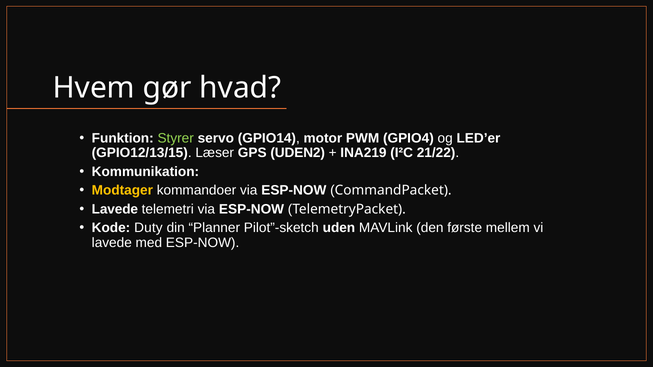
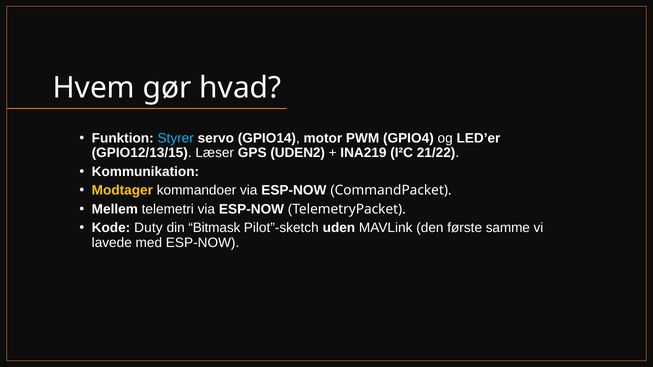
Styrer colour: light green -> light blue (176, 138)
Lavede: Lavede -> Mellem (115, 209)
Planner: Planner -> Bitmask (214, 228)
mellem: mellem -> samme (508, 228)
